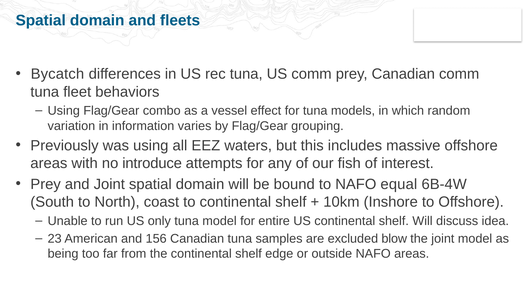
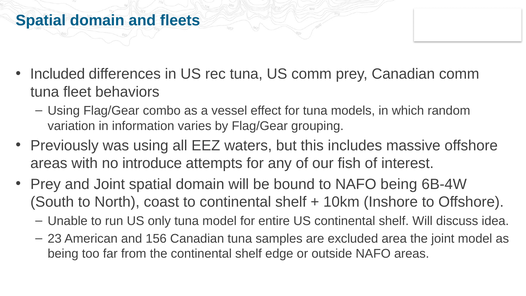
Bycatch: Bycatch -> Included (58, 74)
NAFO equal: equal -> being (399, 184)
blow: blow -> area (394, 239)
